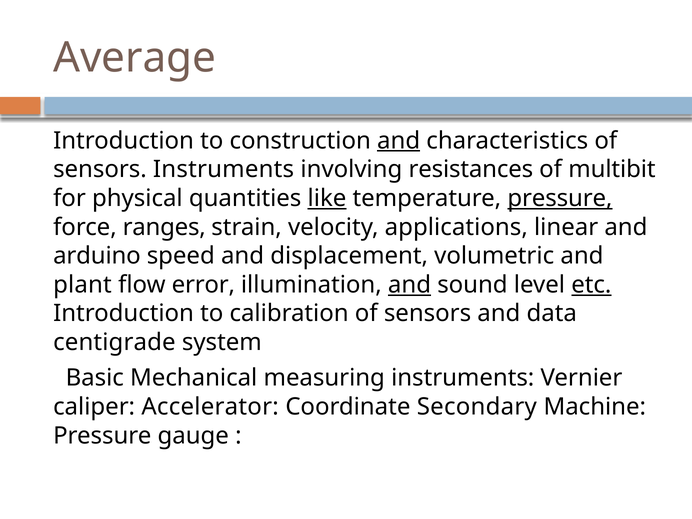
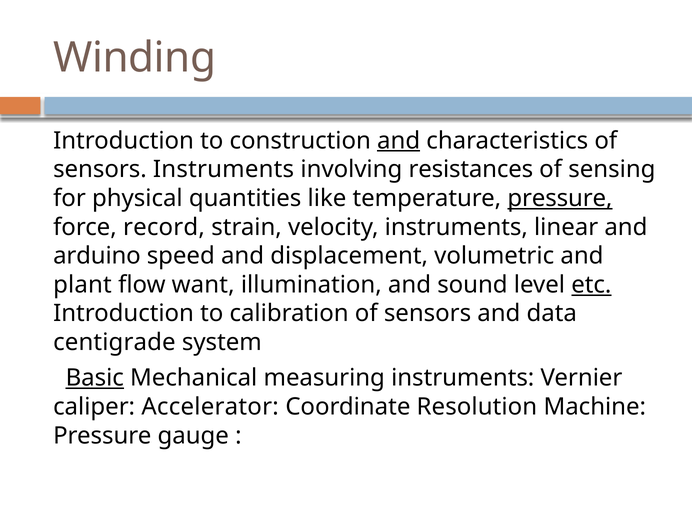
Average: Average -> Winding (135, 58)
multibit: multibit -> sensing (612, 169)
like underline: present -> none (327, 198)
ranges: ranges -> record (164, 227)
velocity applications: applications -> instruments (456, 227)
error: error -> want (203, 285)
and underline: present -> none (409, 285)
Basic underline: none -> present (95, 378)
Secondary: Secondary -> Resolution (477, 407)
